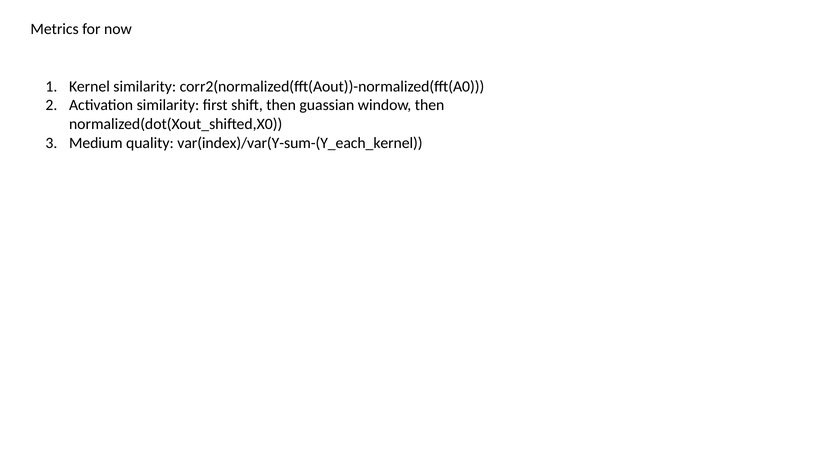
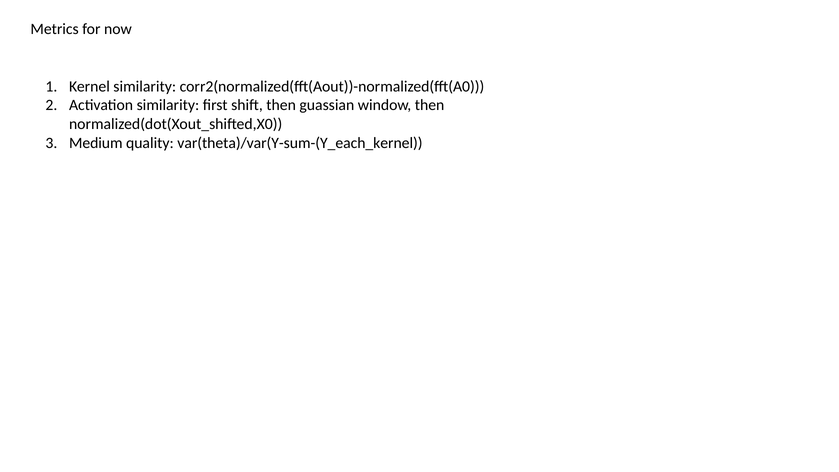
var(index)/var(Y-sum-(Y_each_kernel: var(index)/var(Y-sum-(Y_each_kernel -> var(theta)/var(Y-sum-(Y_each_kernel (300, 143)
